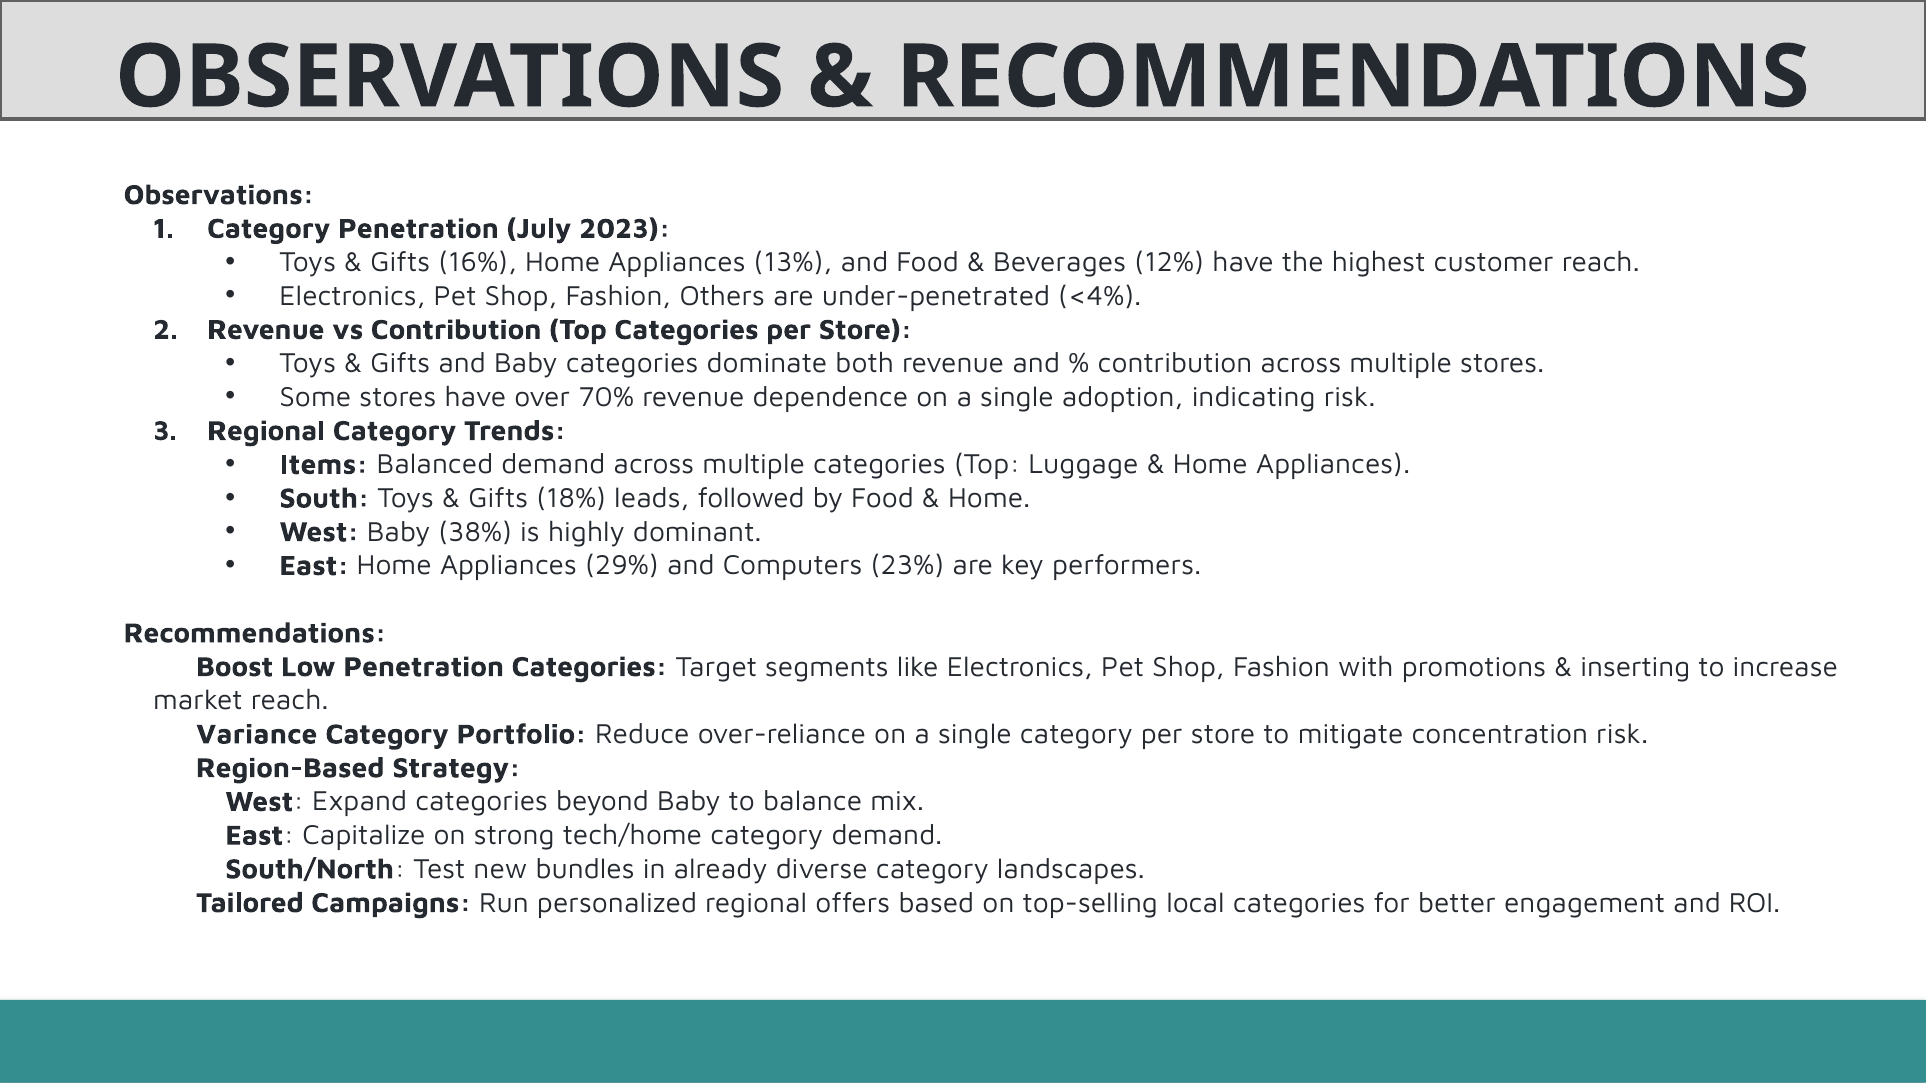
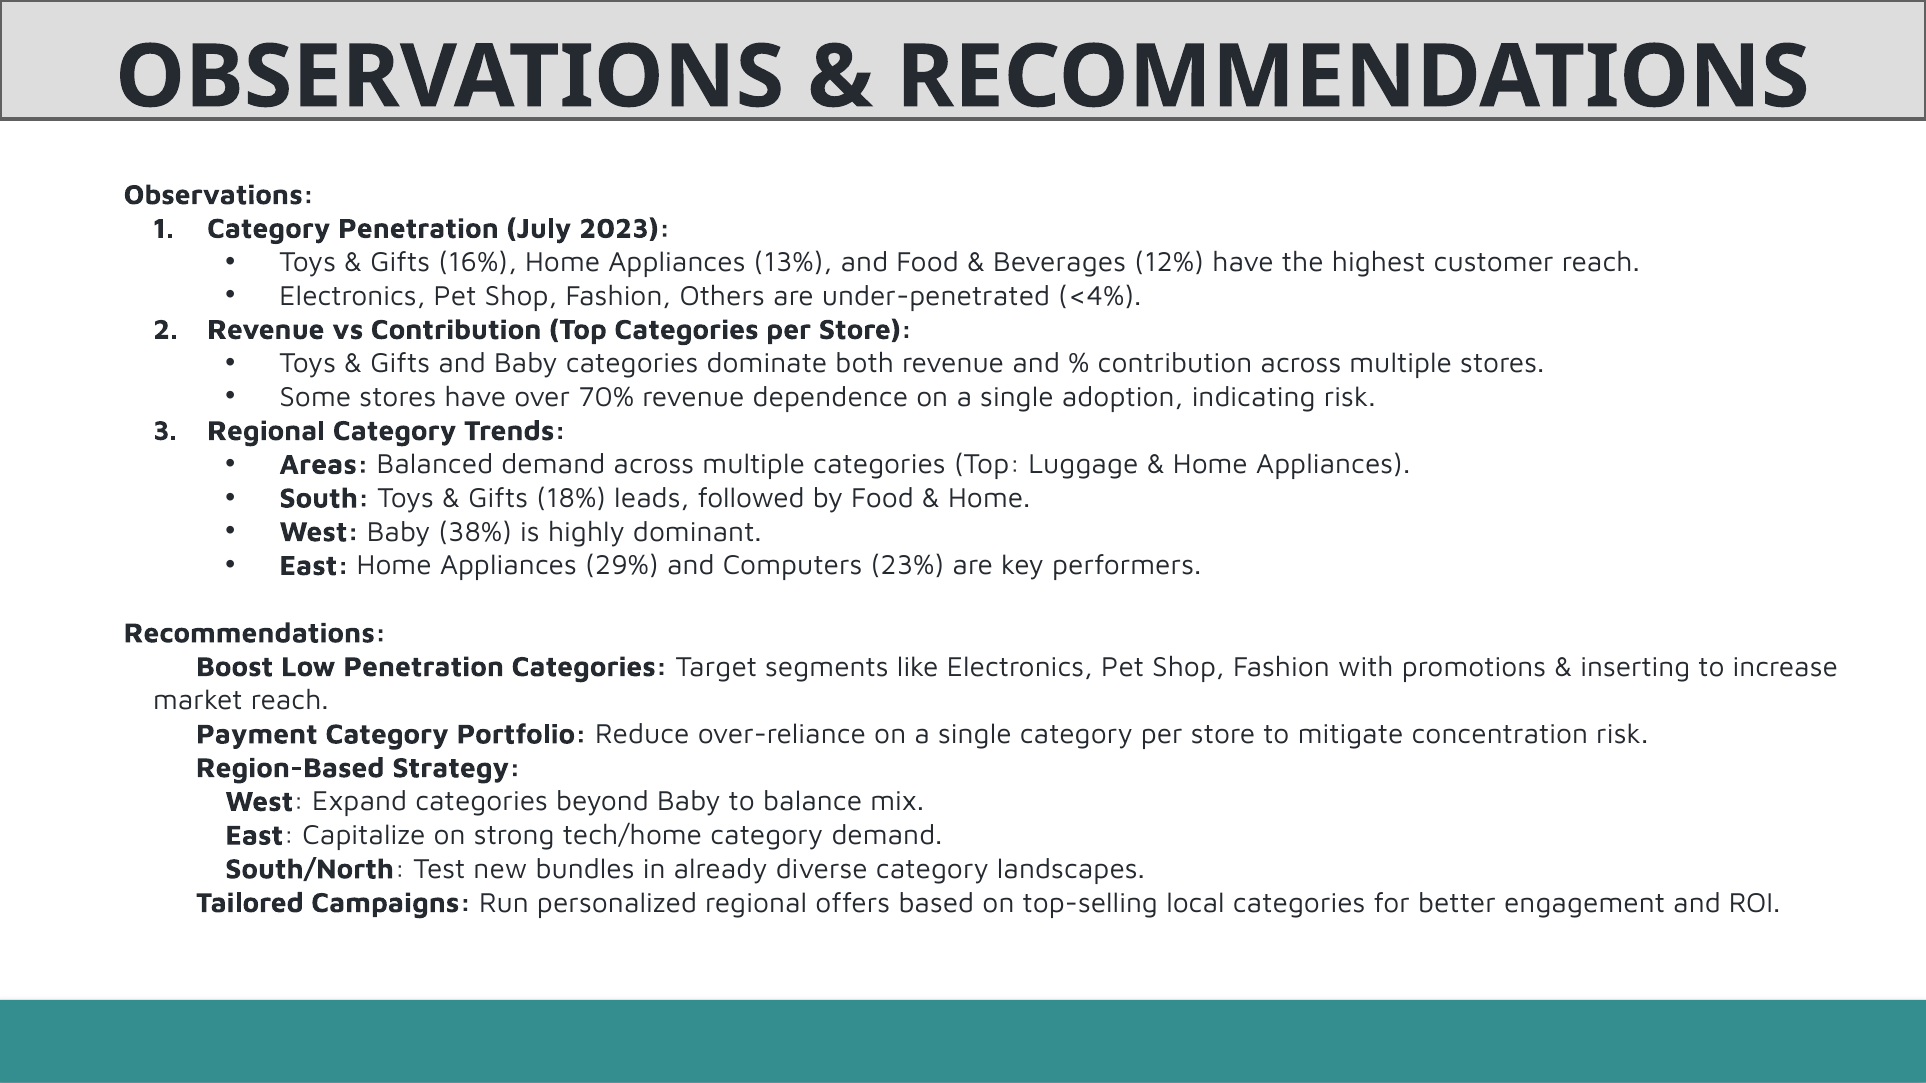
Items: Items -> Areas (324, 465)
Variance: Variance -> Payment (257, 734)
